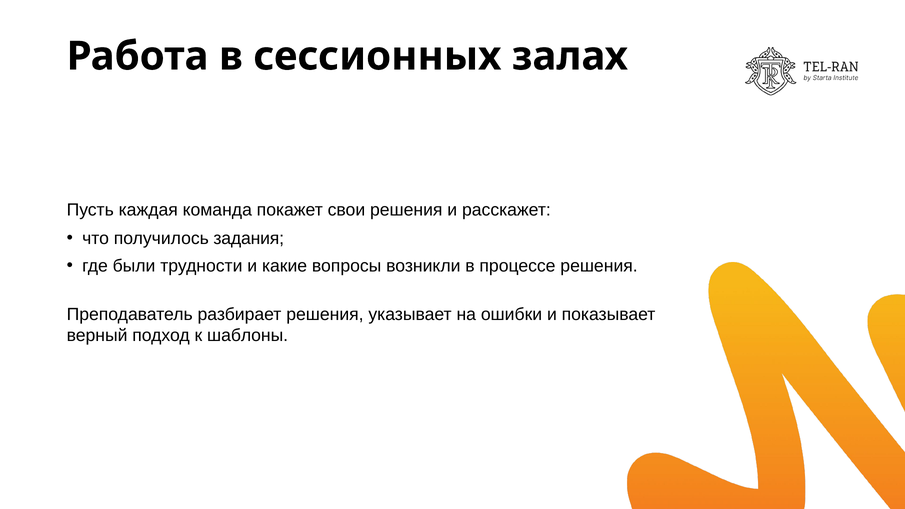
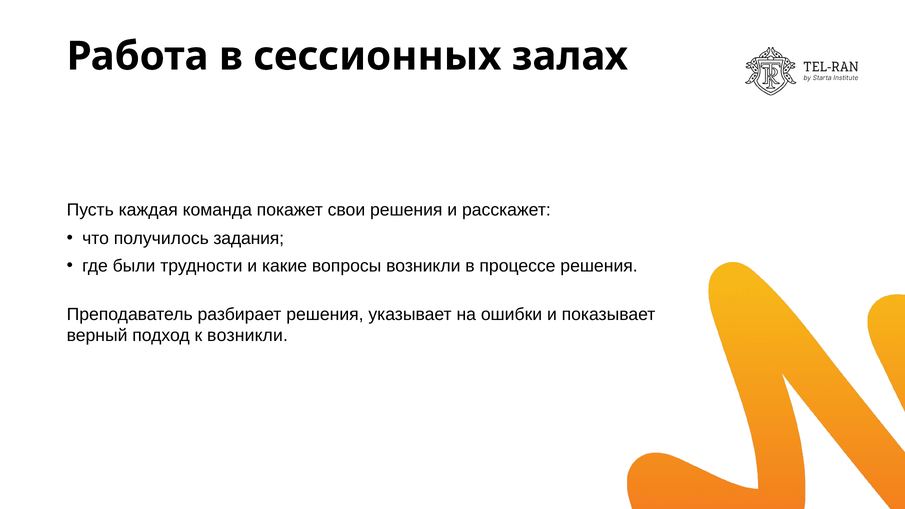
к шаблоны: шаблоны -> возникли (248, 336)
